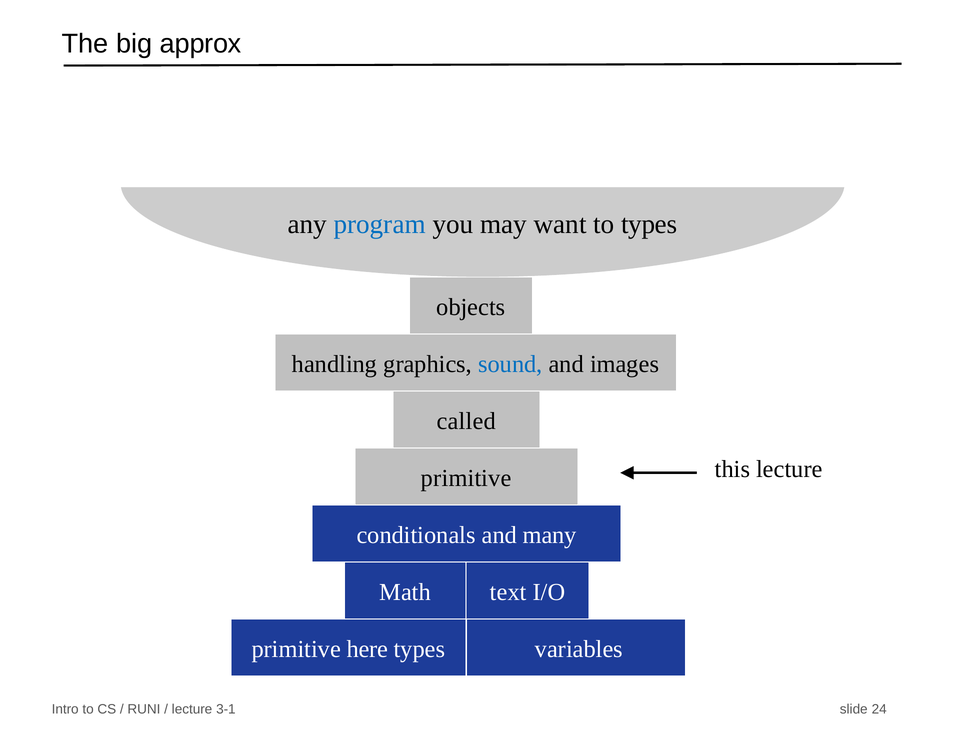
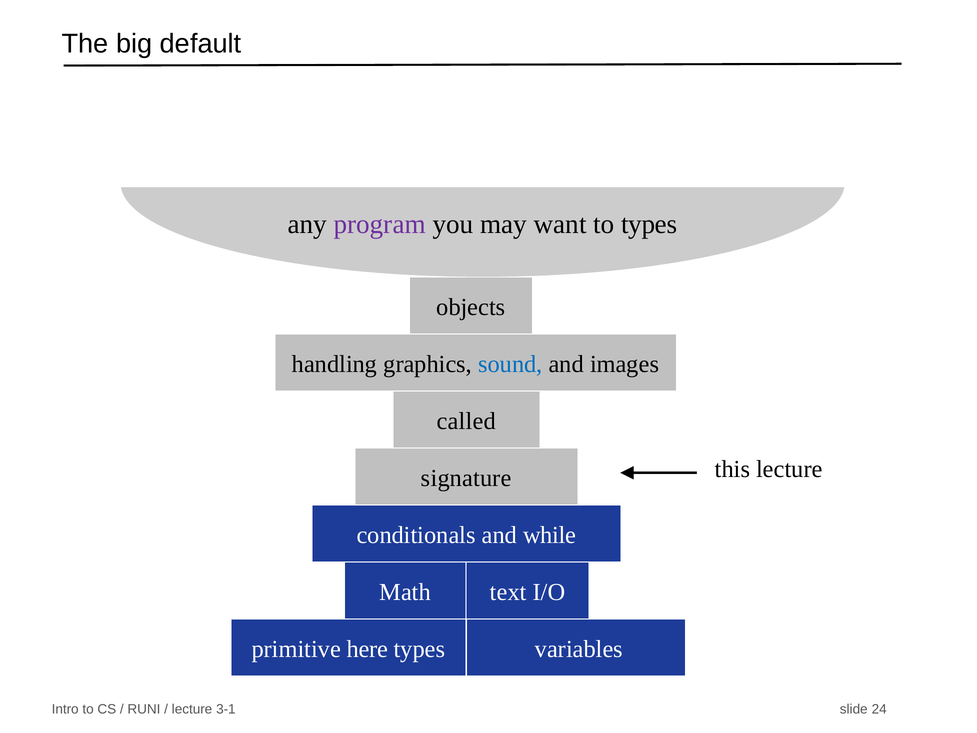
approx: approx -> default (201, 44)
program colour: blue -> purple (380, 224)
primitive: primitive -> signature (466, 478)
many: many -> while (550, 535)
